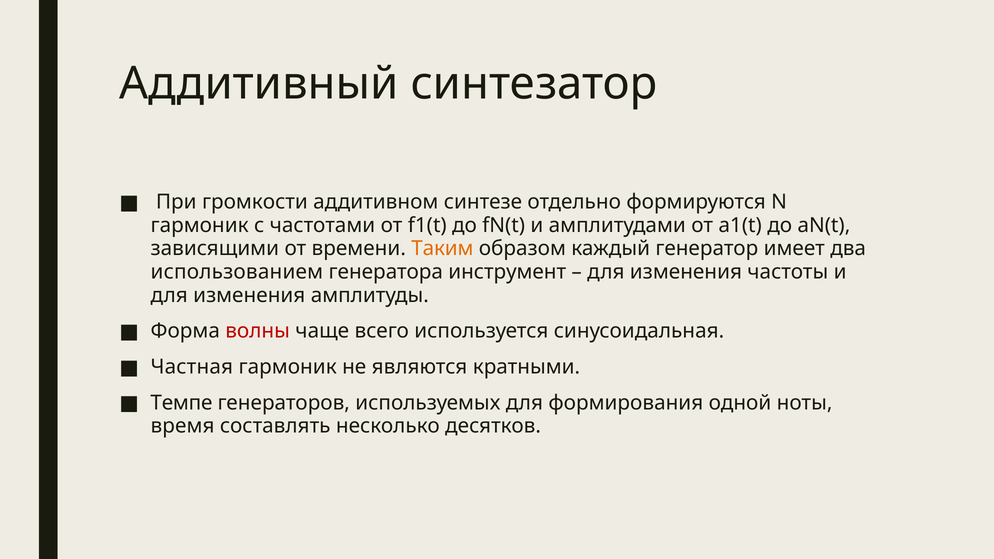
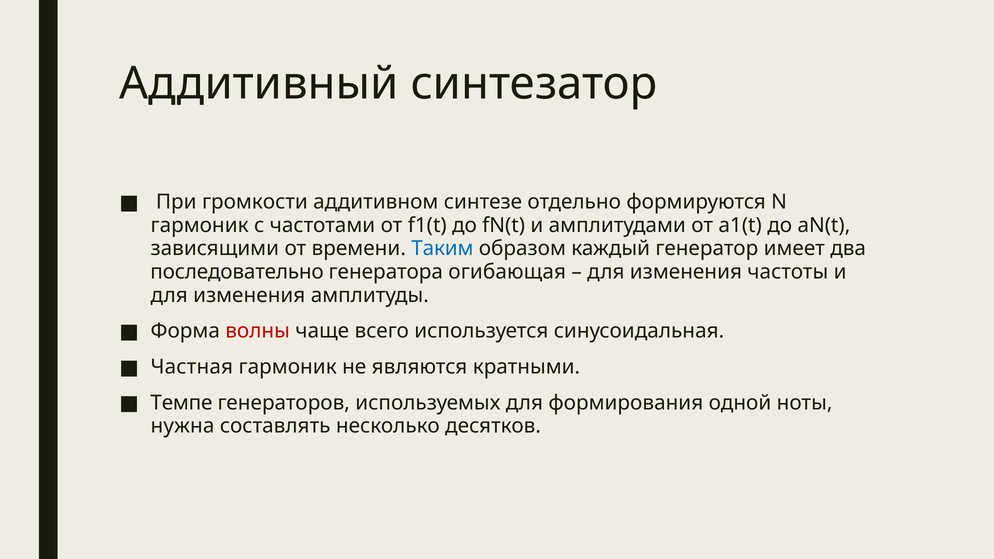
Таким colour: orange -> blue (442, 249)
использованием: использованием -> последовательно (237, 272)
инструмент: инструмент -> огибающая (507, 272)
время: время -> нужна (182, 426)
